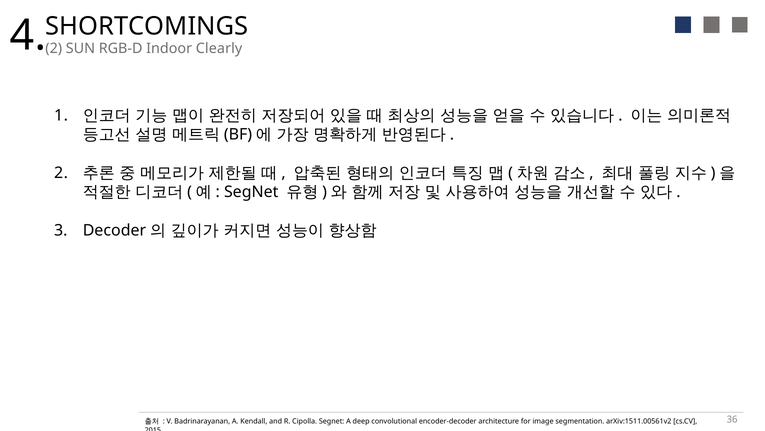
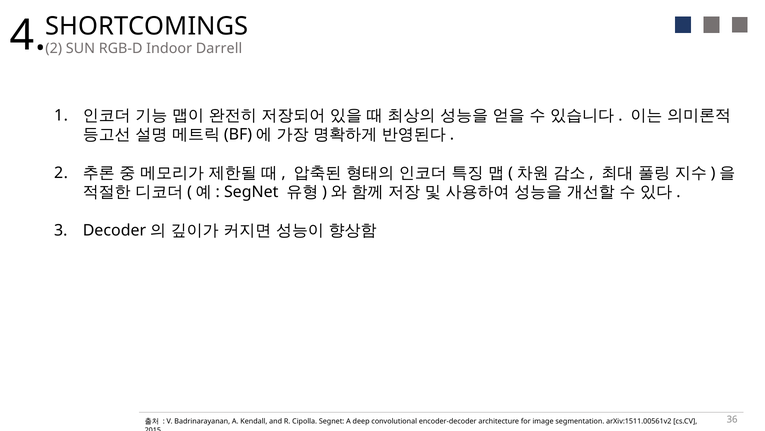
Clearly: Clearly -> Darrell (219, 49)
